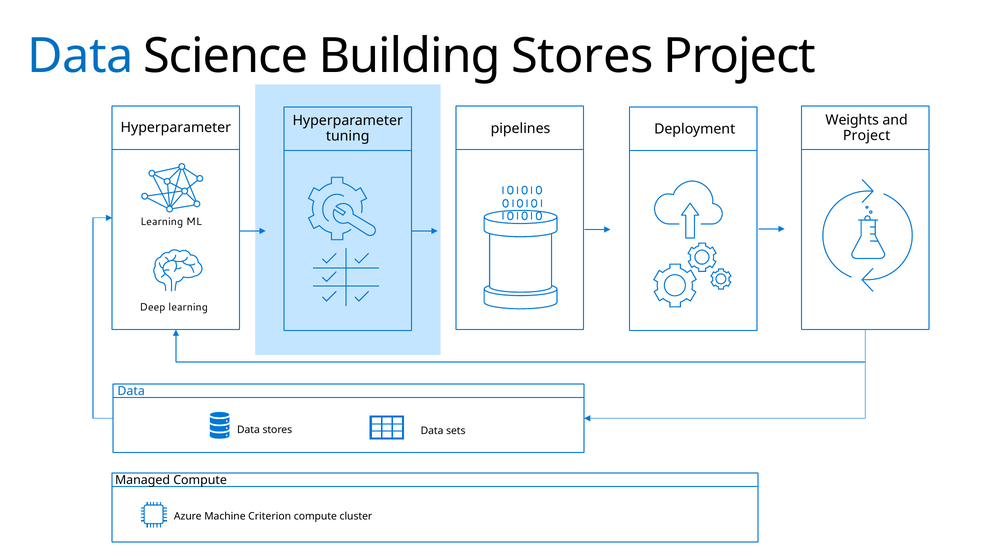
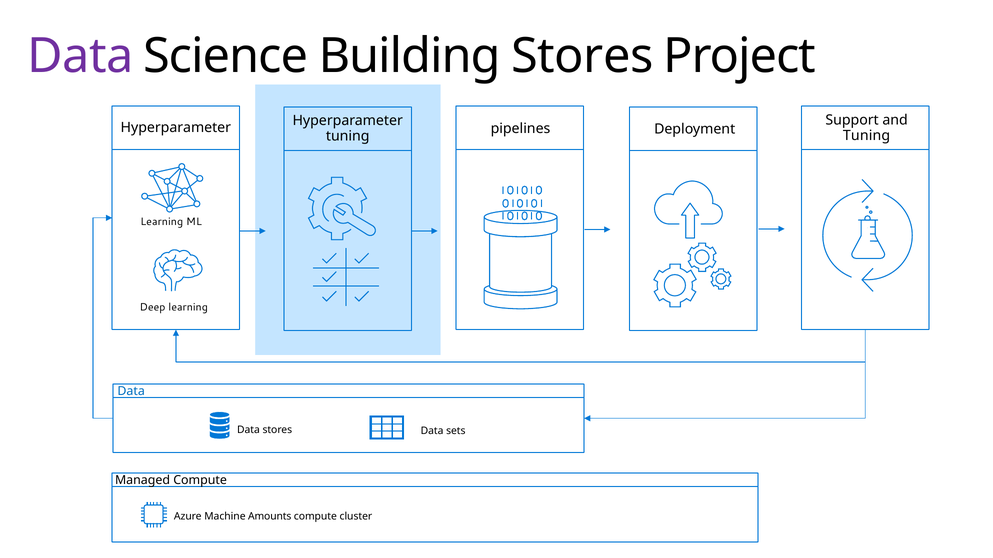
Data colour: blue -> purple (81, 56)
Weights: Weights -> Support (852, 120)
Project: Project -> Tuning (867, 136)
Criterion: Criterion -> Amounts (270, 517)
